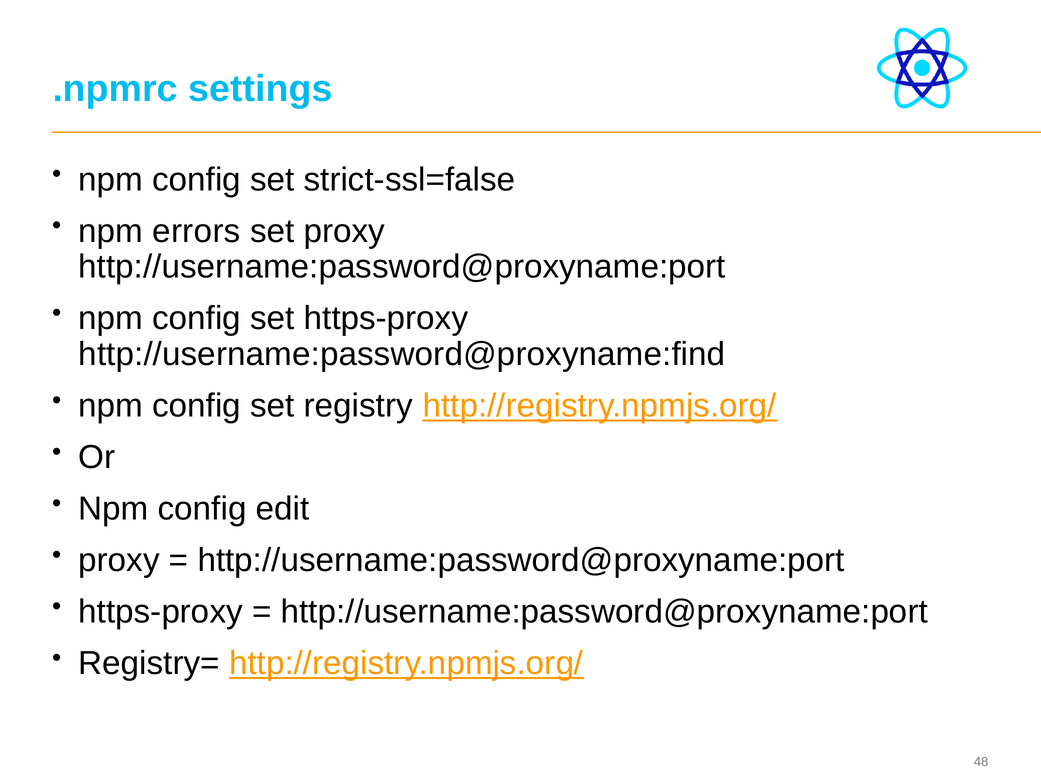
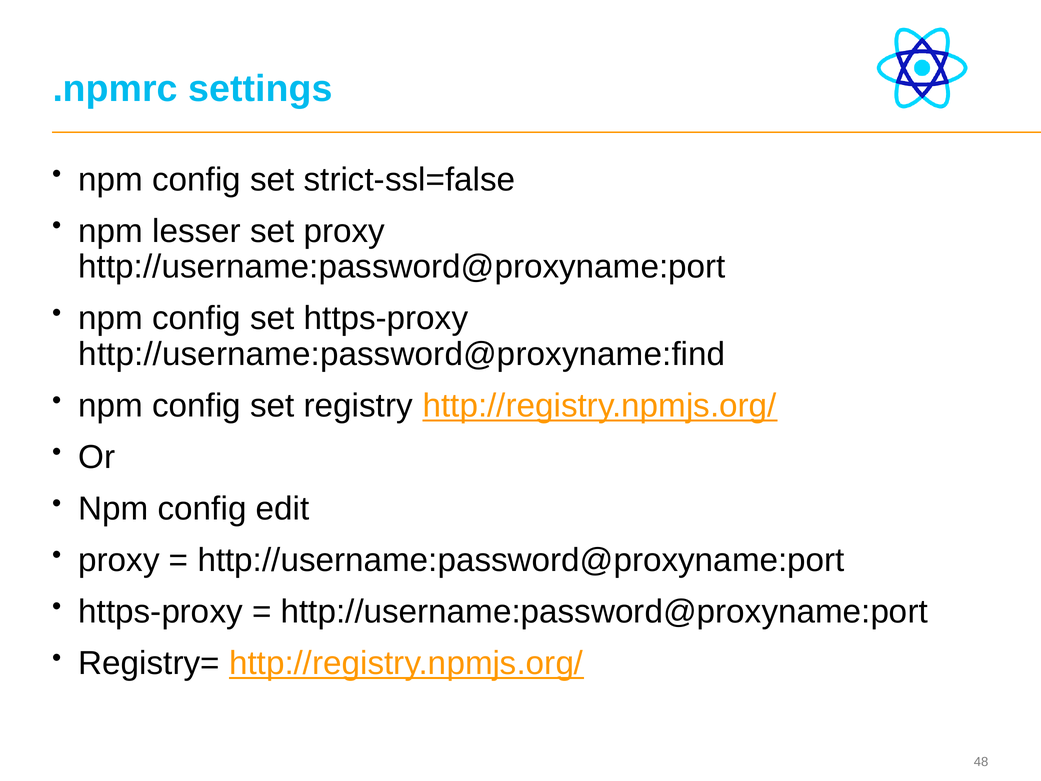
errors: errors -> lesser (197, 231)
